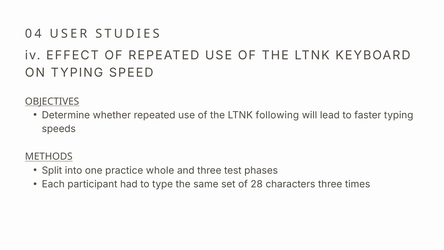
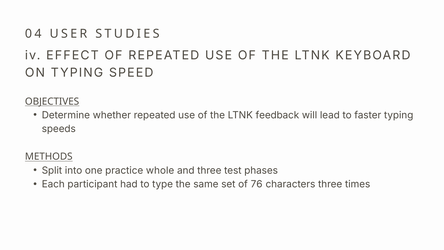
following: following -> feedback (277, 115)
28: 28 -> 76 (257, 184)
